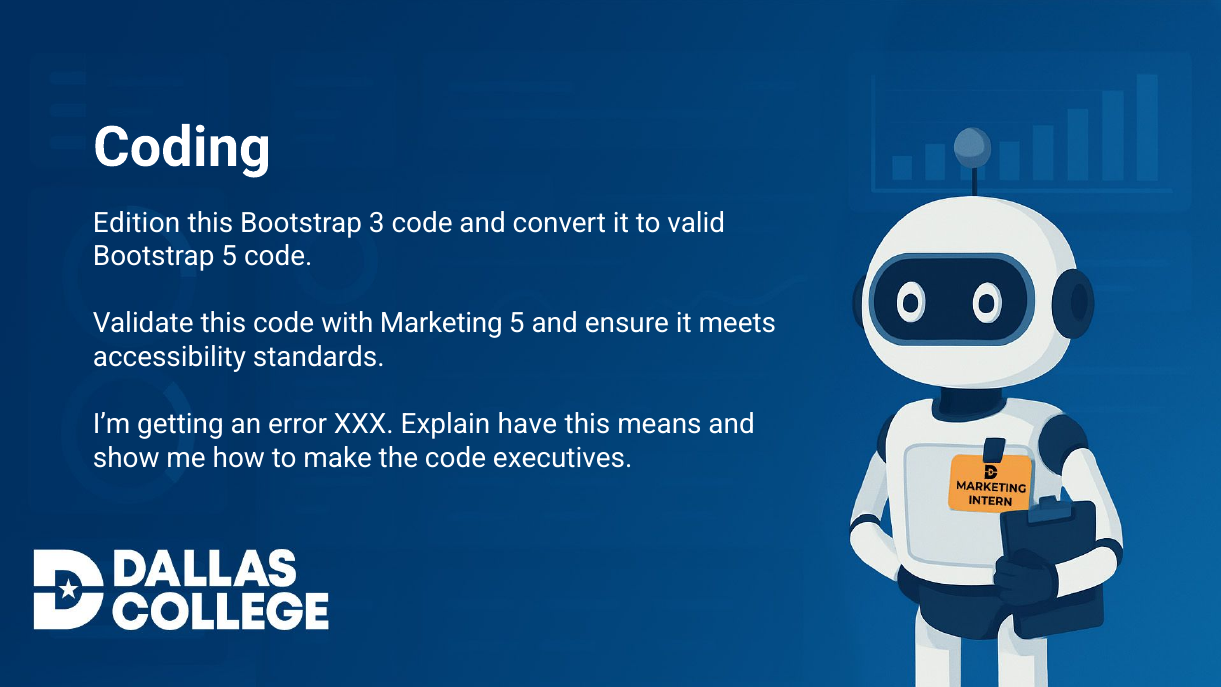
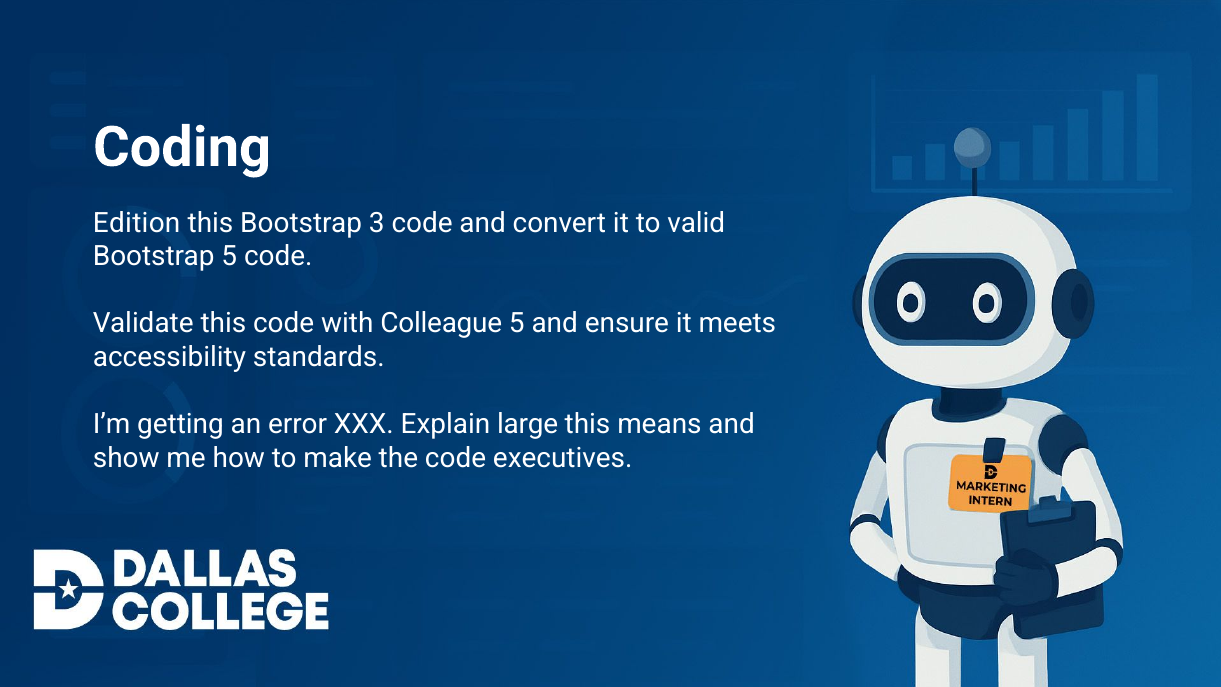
Marketing: Marketing -> Colleague (441, 323)
have: have -> large (528, 424)
